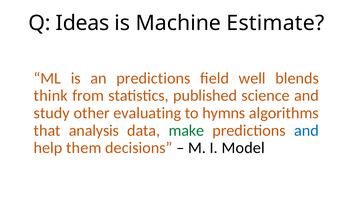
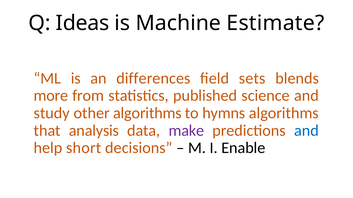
an predictions: predictions -> differences (153, 78)
well: well -> sets (252, 78)
think: think -> more (51, 96)
other evaluating: evaluating -> algorithms (147, 113)
make colour: green -> purple (186, 131)
them: them -> short (84, 148)
Model: Model -> Enable (243, 148)
